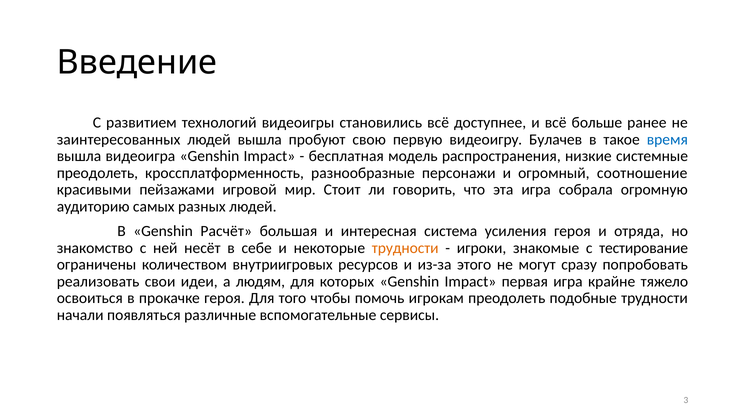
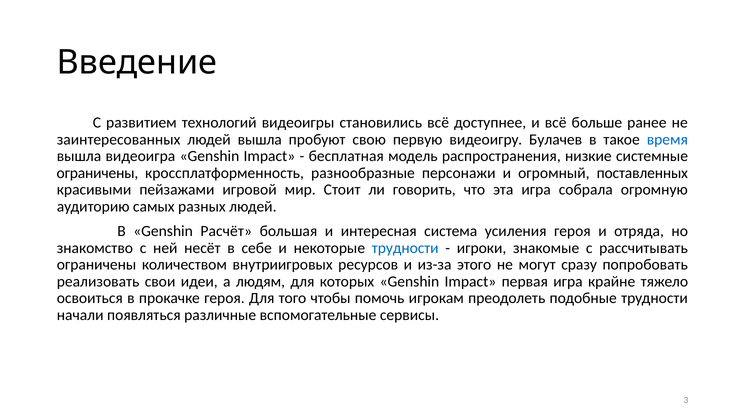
преодолеть: преодолеть -> ограничены (97, 173)
соотношение: соотношение -> поставленных (642, 173)
трудности colour: orange -> blue (405, 248)
тестирование: тестирование -> рассчитывать (644, 248)
